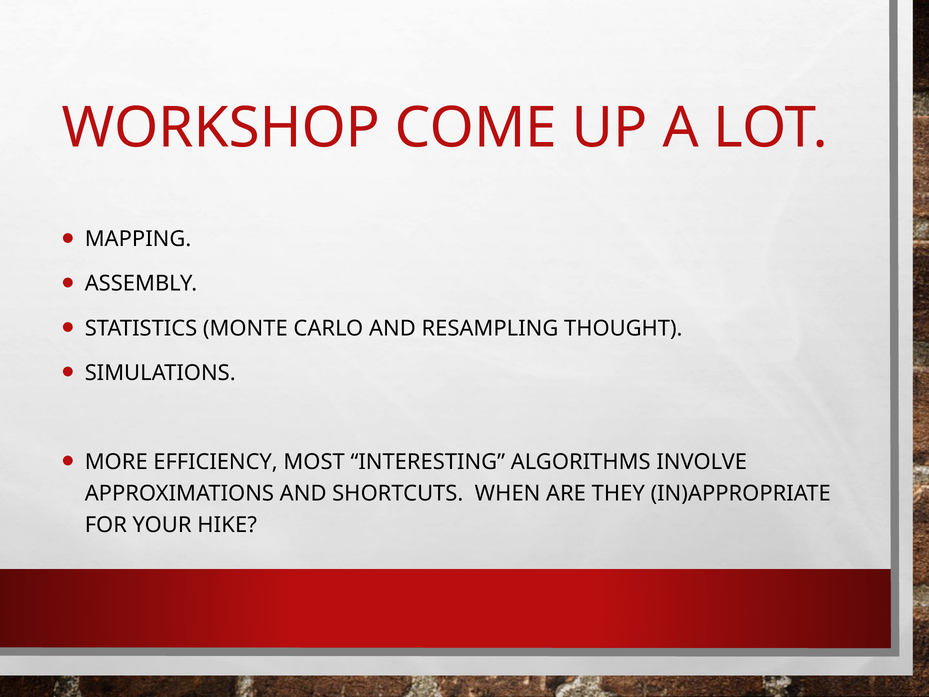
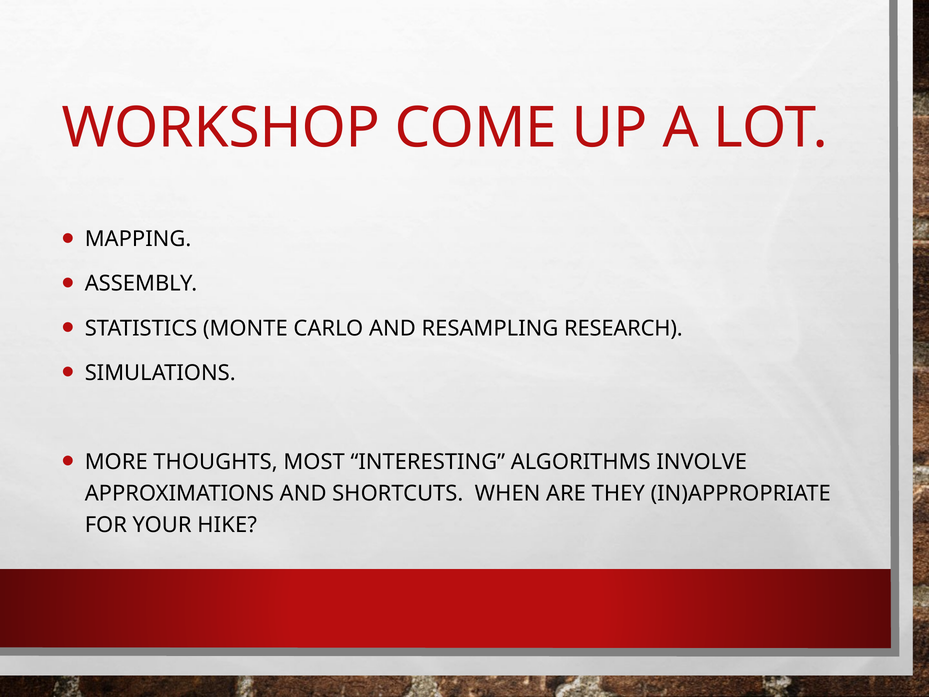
THOUGHT: THOUGHT -> RESEARCH (623, 328)
EFFICIENCY: EFFICIENCY -> THOUGHTS (216, 462)
